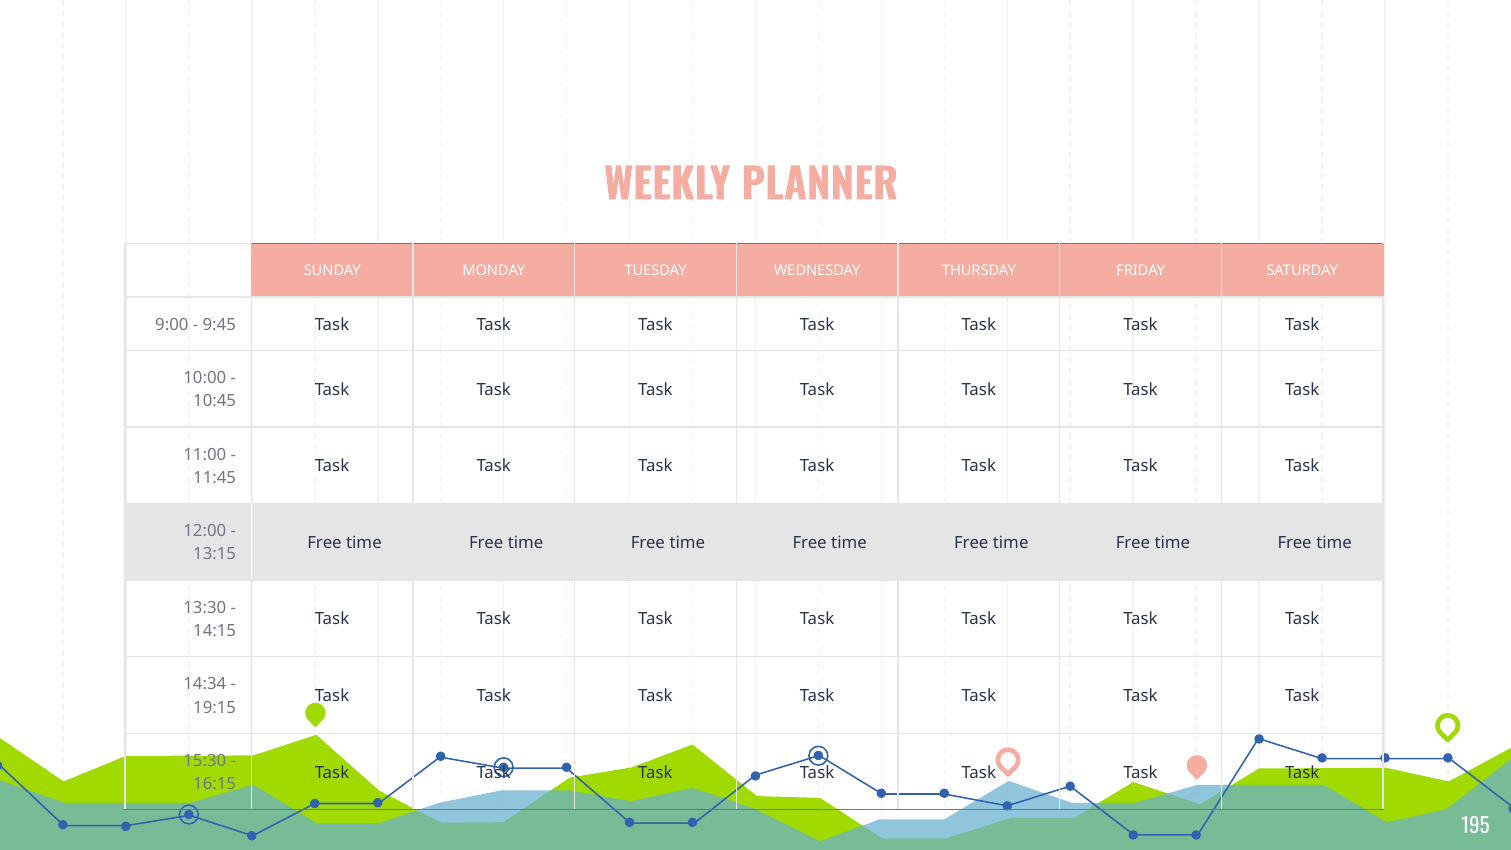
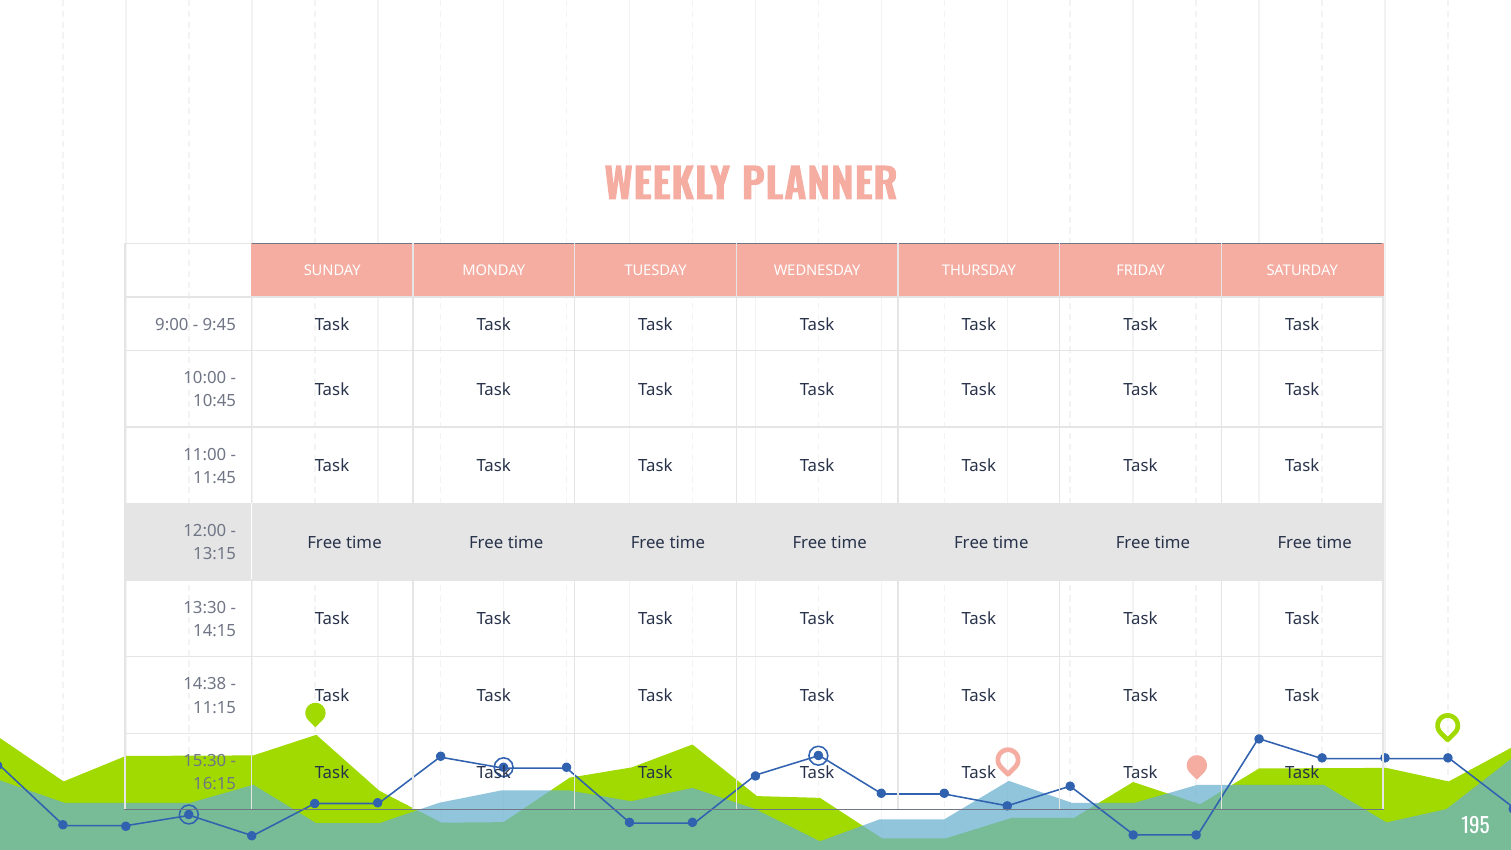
14:34: 14:34 -> 14:38 (205, 684)
19:15: 19:15 -> 11:15 (215, 707)
